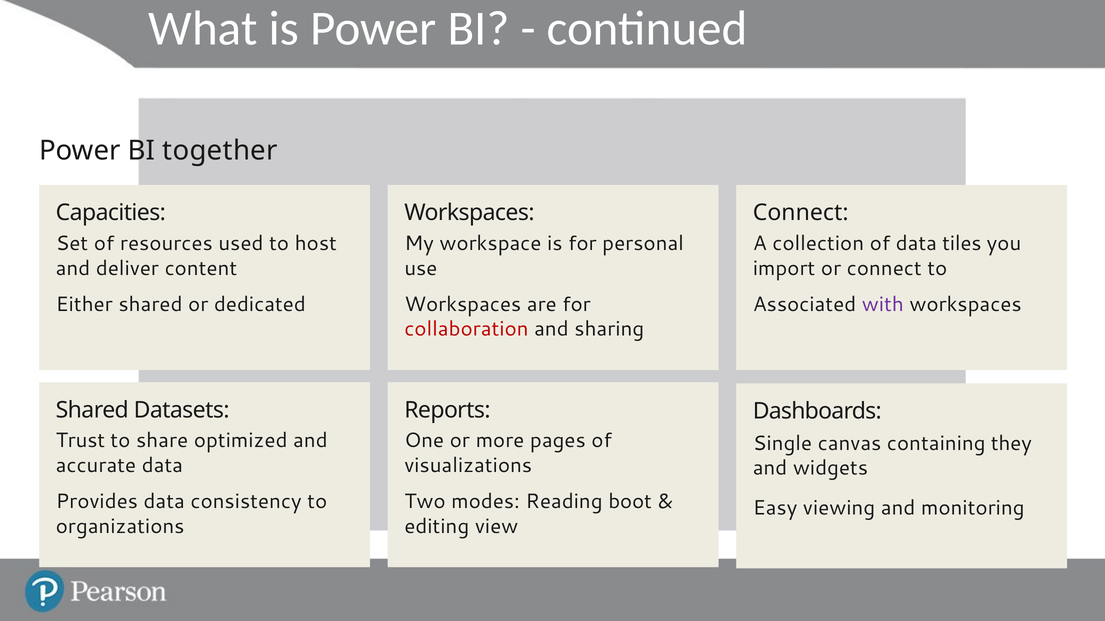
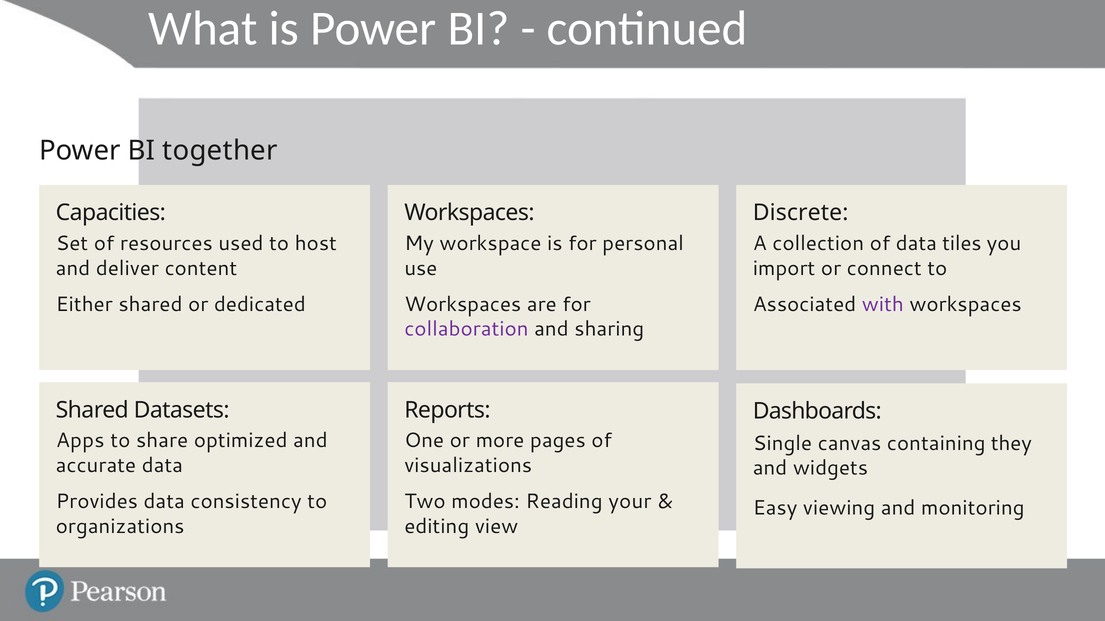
Connect: Connect -> Discrete (801, 213)
collaboration colour: red -> purple (466, 329)
Trust: Trust -> Apps (80, 441)
boot: boot -> your (630, 502)
